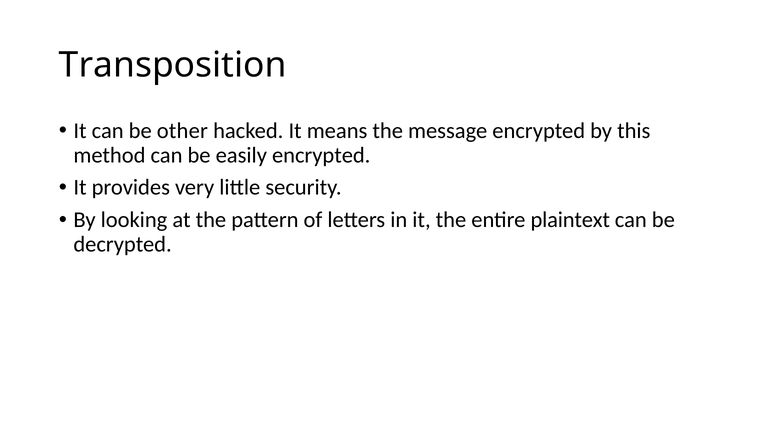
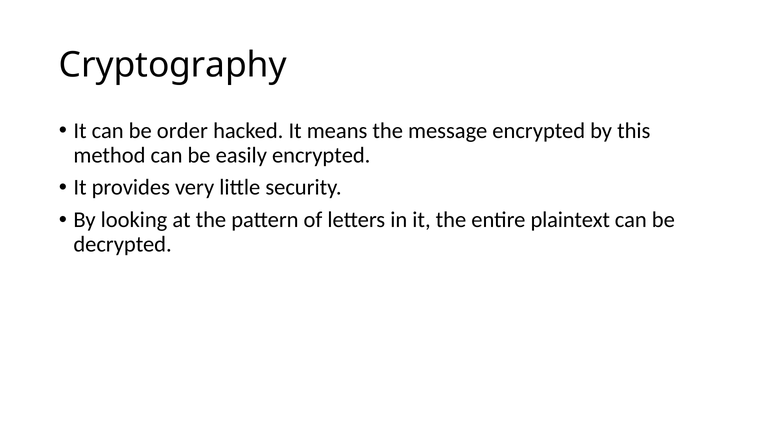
Transposition: Transposition -> Cryptography (173, 65)
other: other -> order (182, 131)
